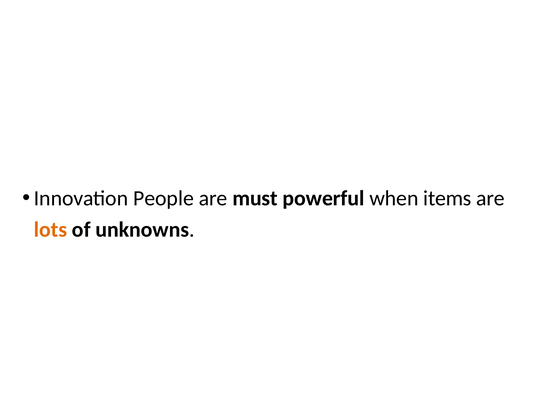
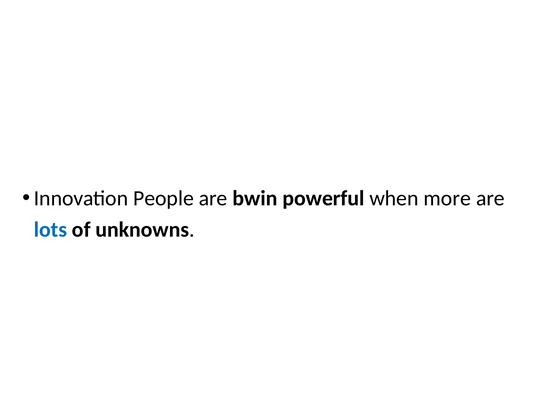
must: must -> bwin (255, 198)
items: items -> more (447, 198)
lots colour: orange -> blue (50, 230)
